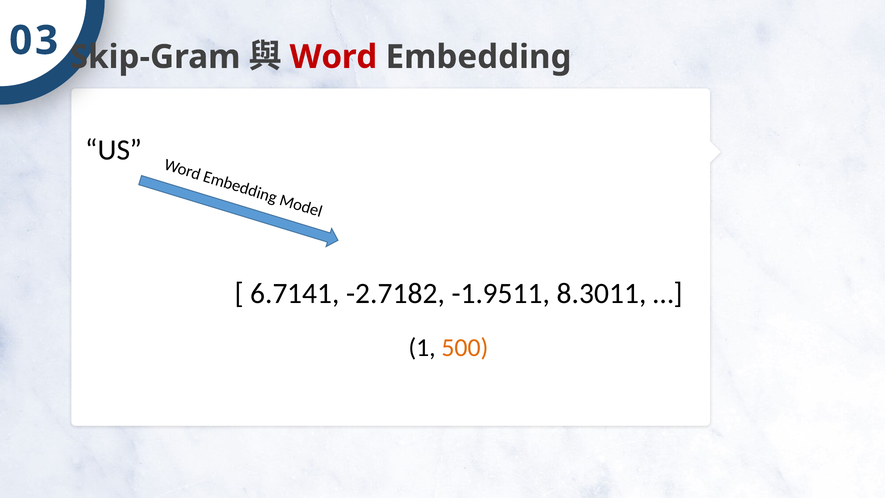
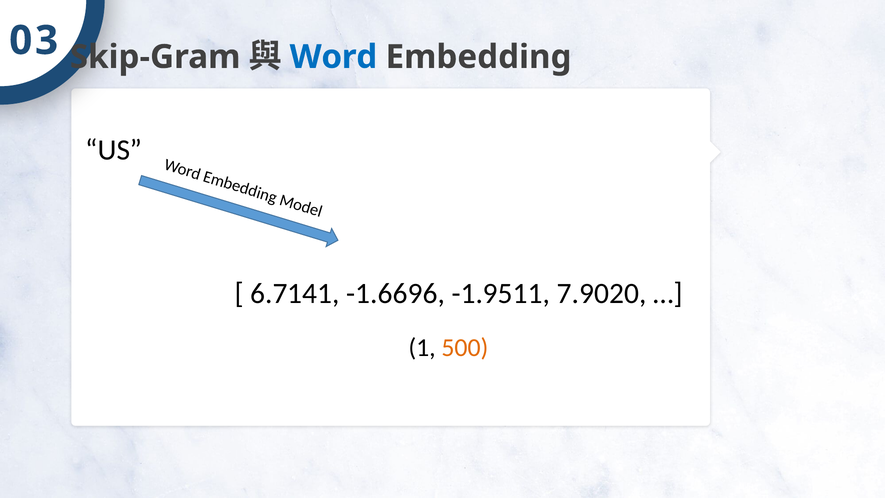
Word colour: red -> blue (333, 57)
-2.7182: -2.7182 -> -1.6696 (396, 294)
8.3011: 8.3011 -> 7.9020 (602, 294)
